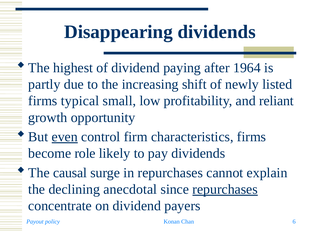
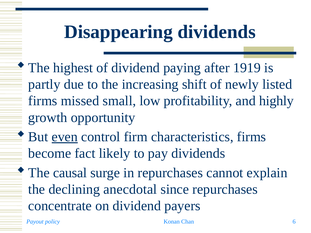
1964: 1964 -> 1919 (247, 68)
typical: typical -> missed (80, 101)
reliant: reliant -> highly (277, 101)
role: role -> fact (85, 154)
repurchases underline: present -> none (225, 190)
